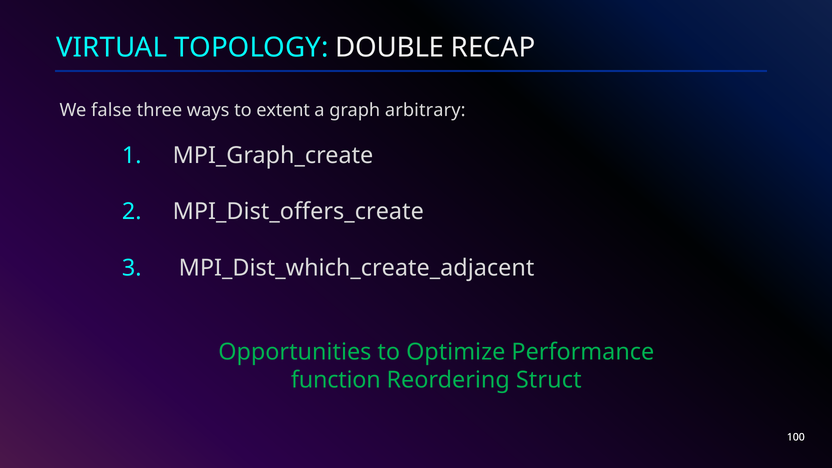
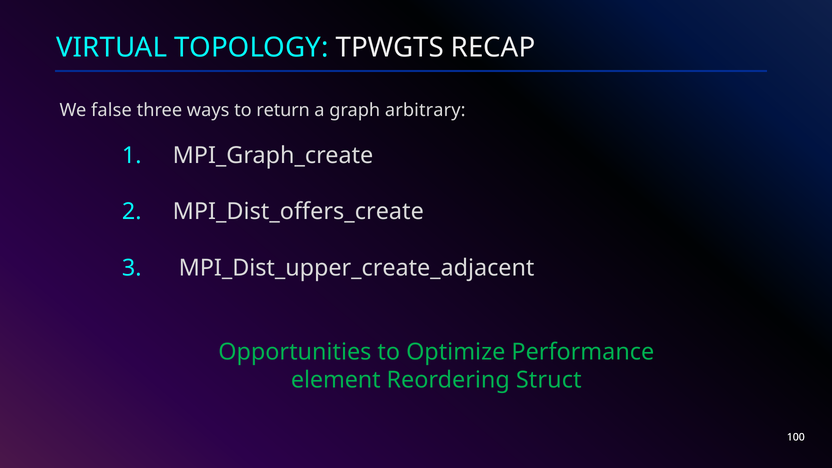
DOUBLE: DOUBLE -> TPWGTS (390, 48)
extent: extent -> return (283, 110)
MPI_Dist_which_create_adjacent: MPI_Dist_which_create_adjacent -> MPI_Dist_upper_create_adjacent (357, 268)
function: function -> element (336, 380)
